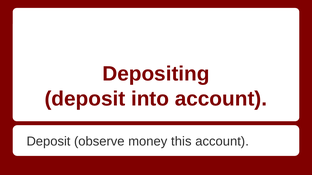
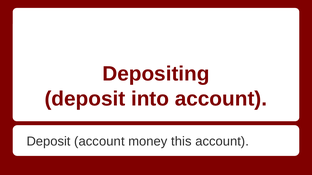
Deposit observe: observe -> account (99, 142)
